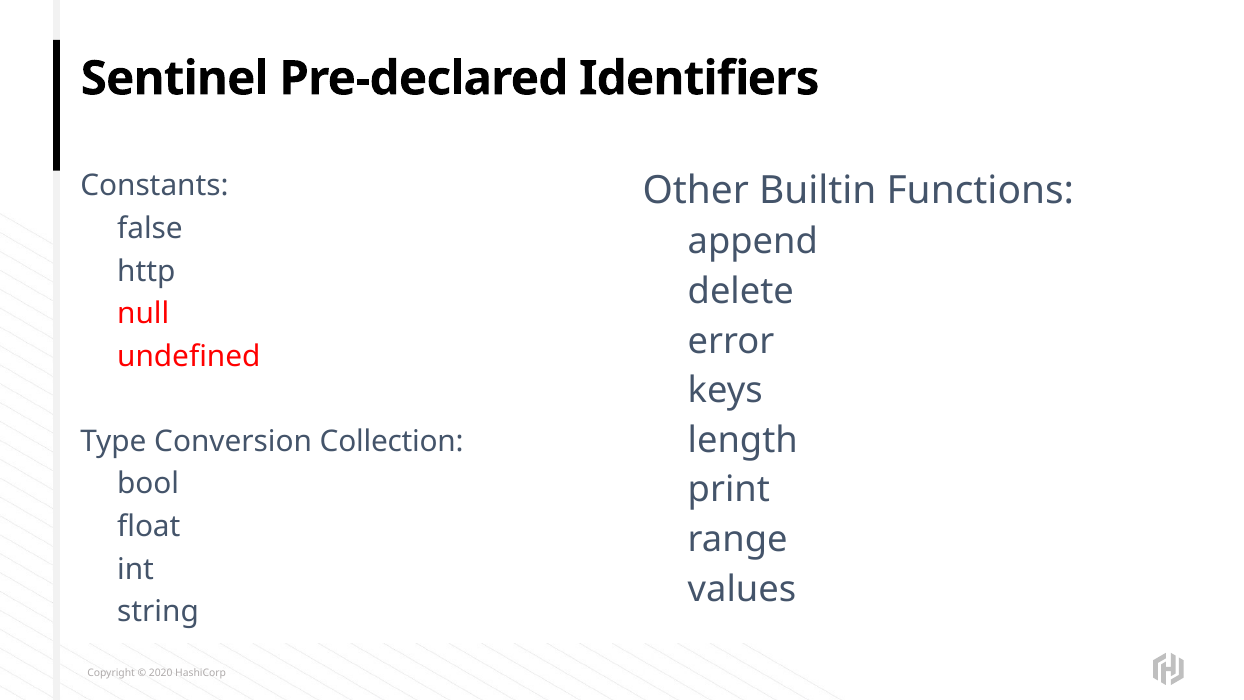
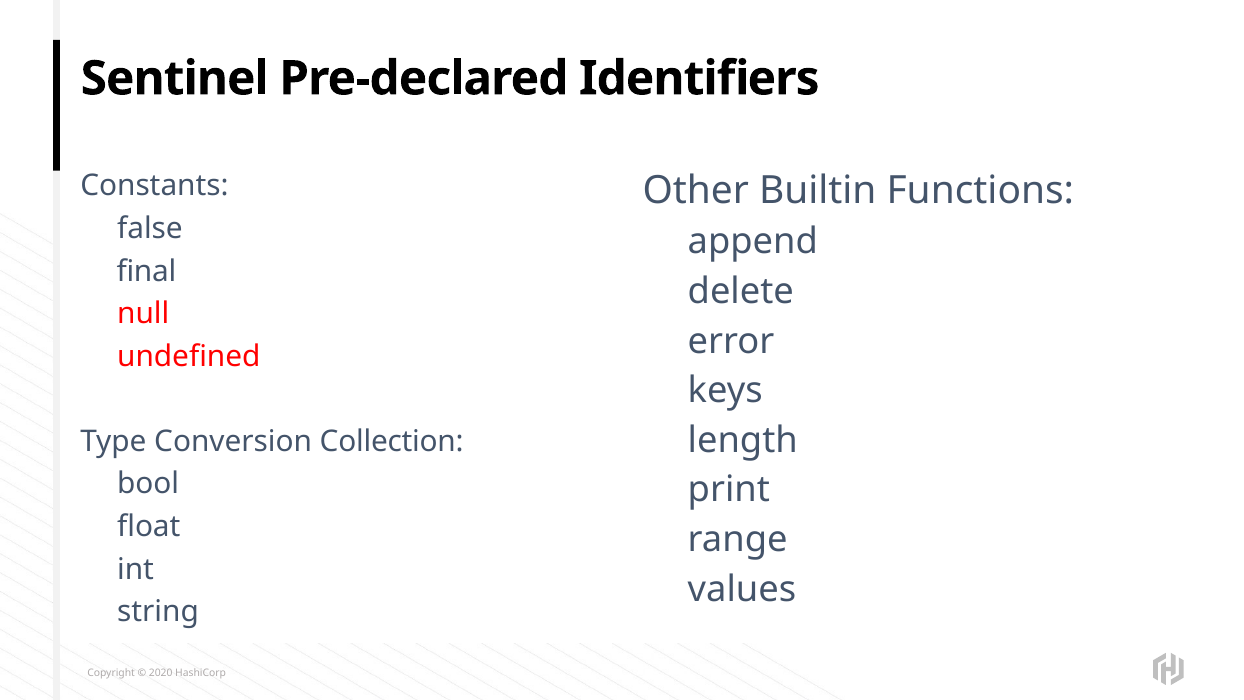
http: http -> final (146, 271)
